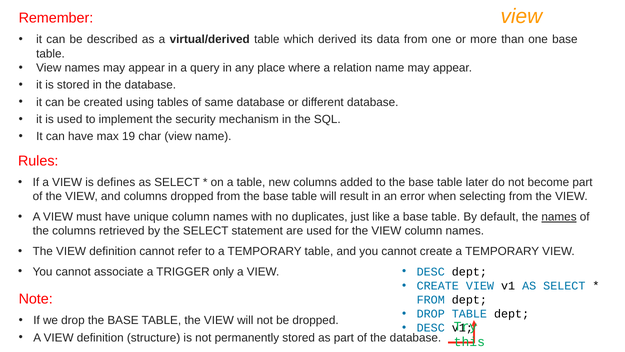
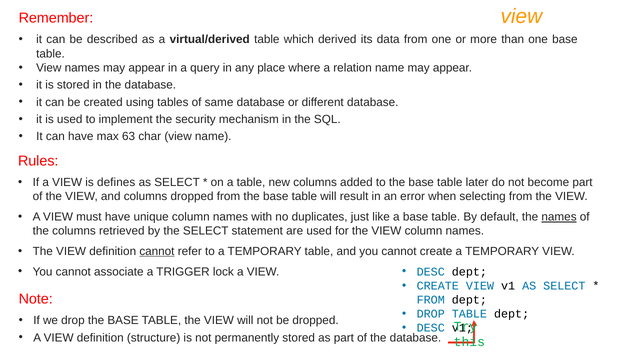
19: 19 -> 63 (129, 136)
cannot underline: none -> present (157, 251)
only: only -> lock (223, 271)
